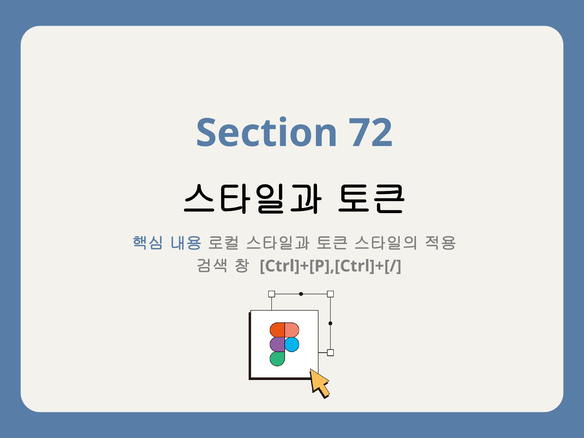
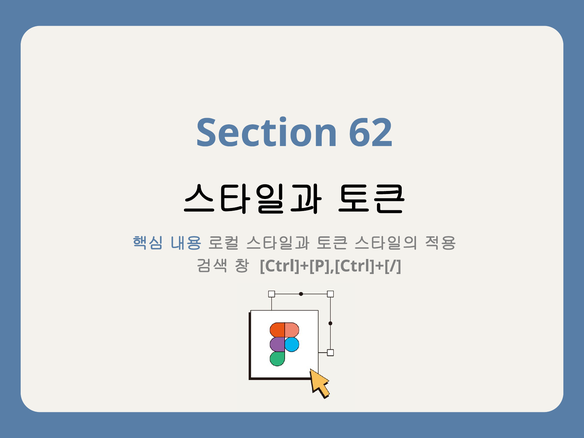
72: 72 -> 62 (371, 133)
